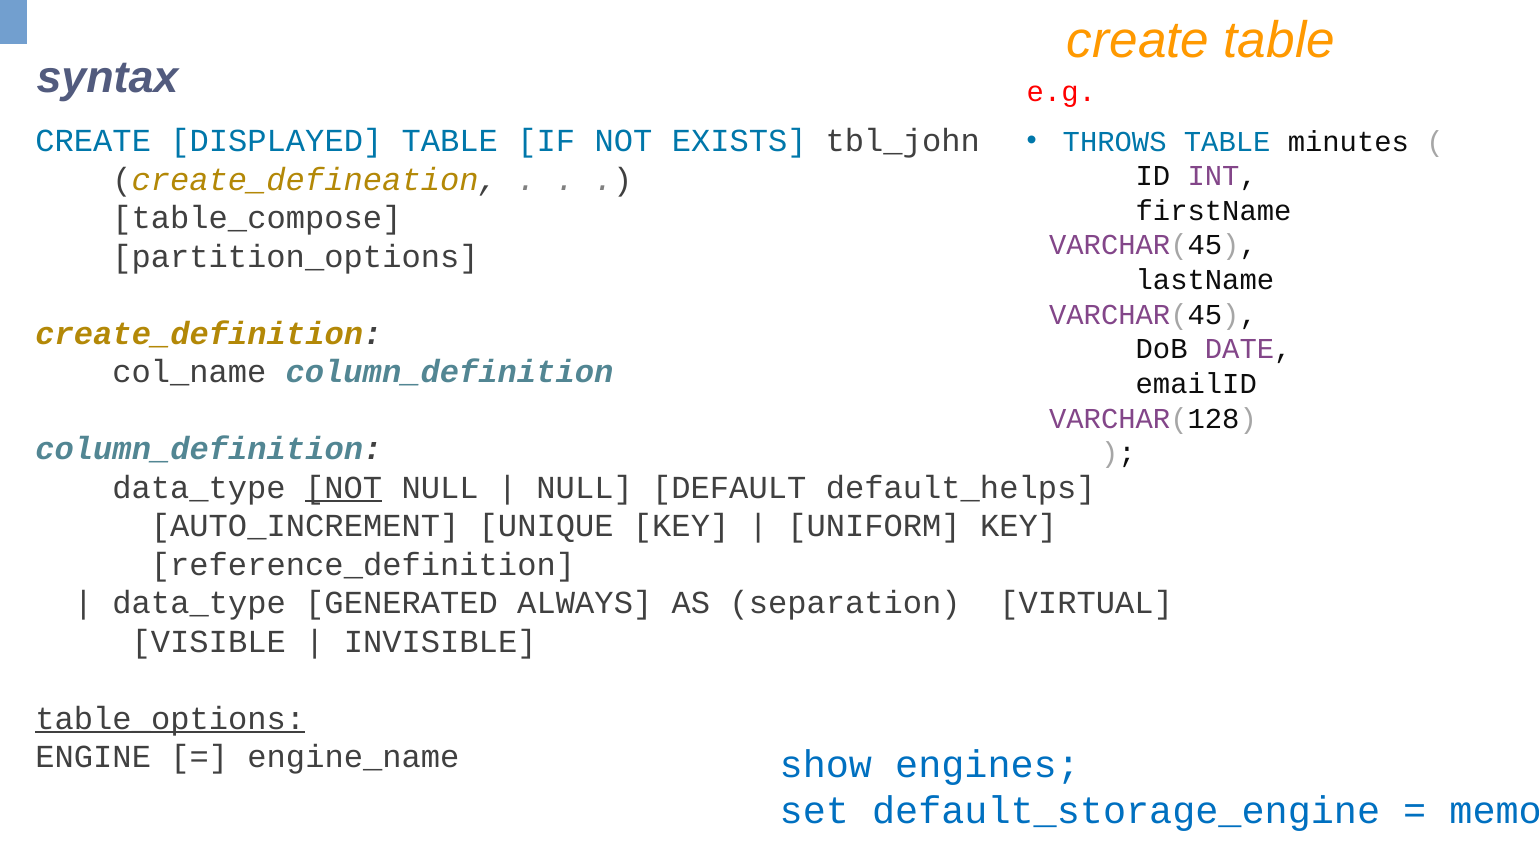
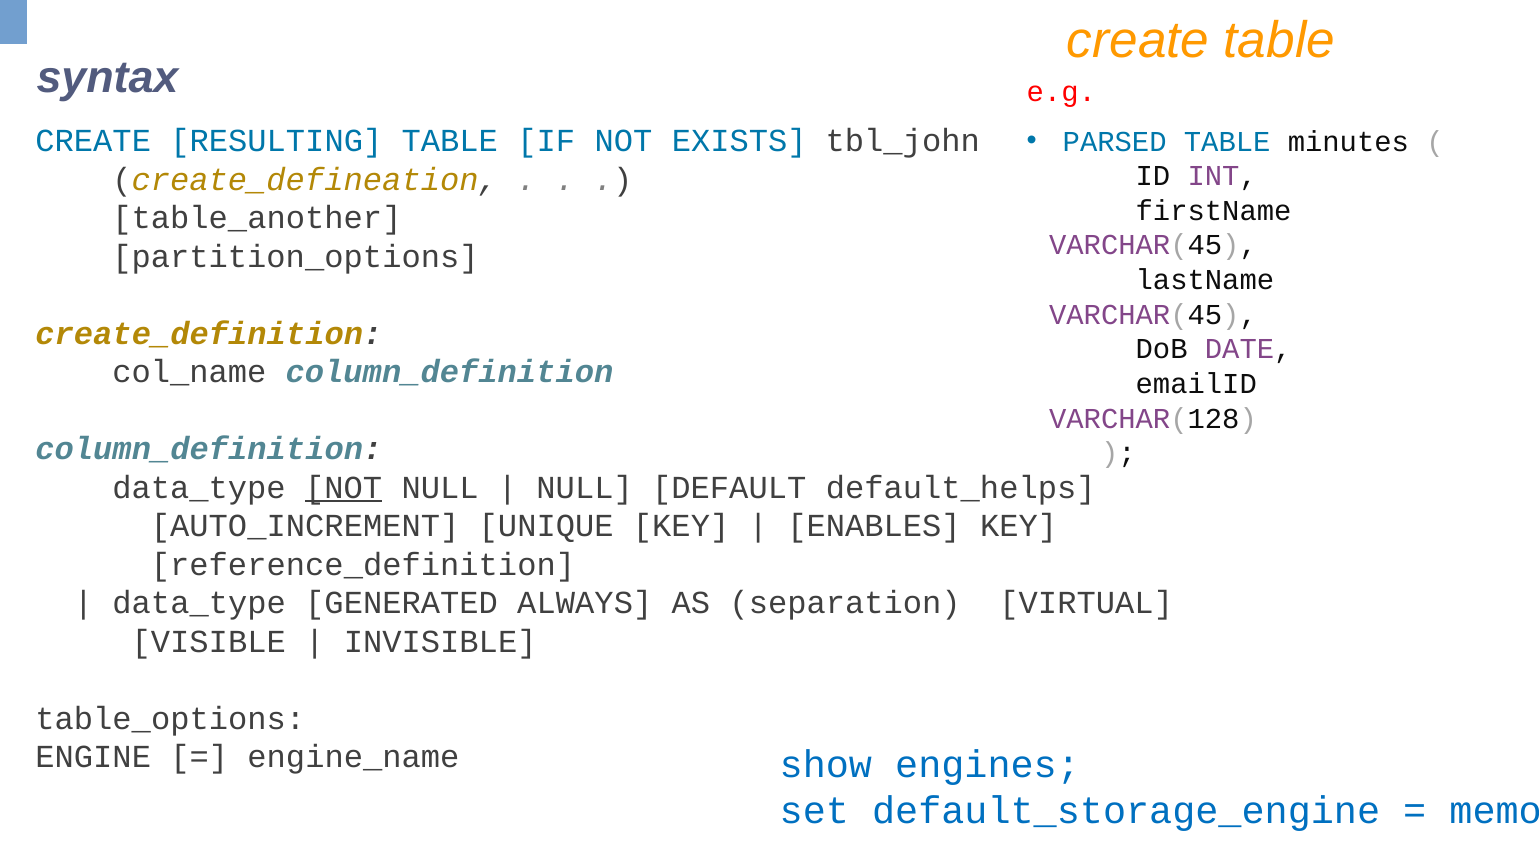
THROWS: THROWS -> PARSED (1115, 141)
DISPLAYED: DISPLAYED -> RESULTING (276, 141)
table_compose: table_compose -> table_another (257, 218)
UNIFORM: UNIFORM -> ENABLES (874, 526)
table_options underline: present -> none (170, 718)
